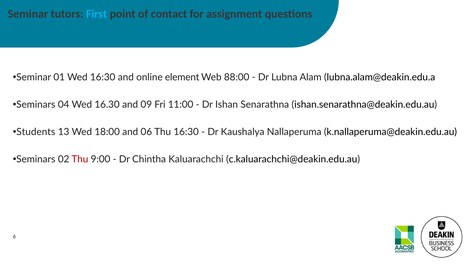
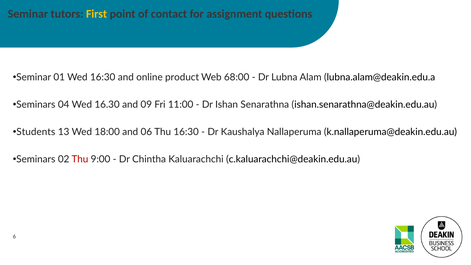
First colour: light blue -> yellow (97, 14)
element: element -> product (182, 77)
88:00: 88:00 -> 68:00 (237, 77)
